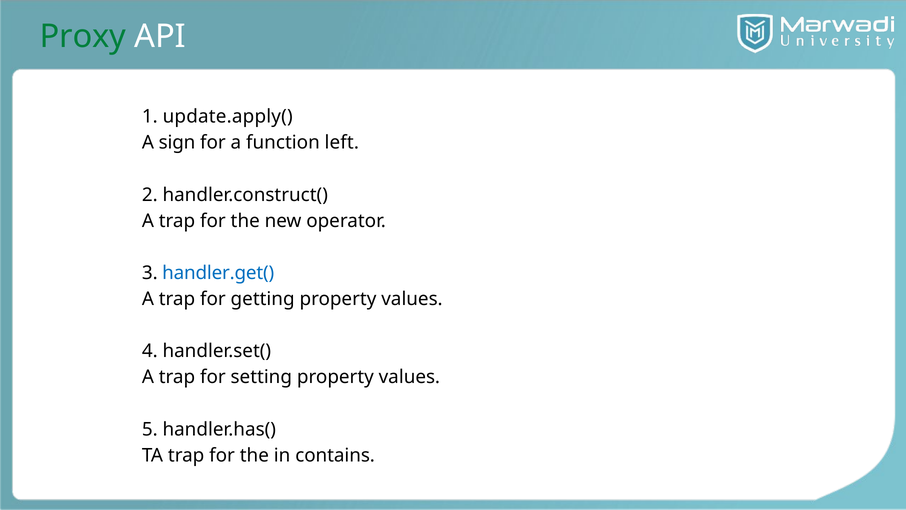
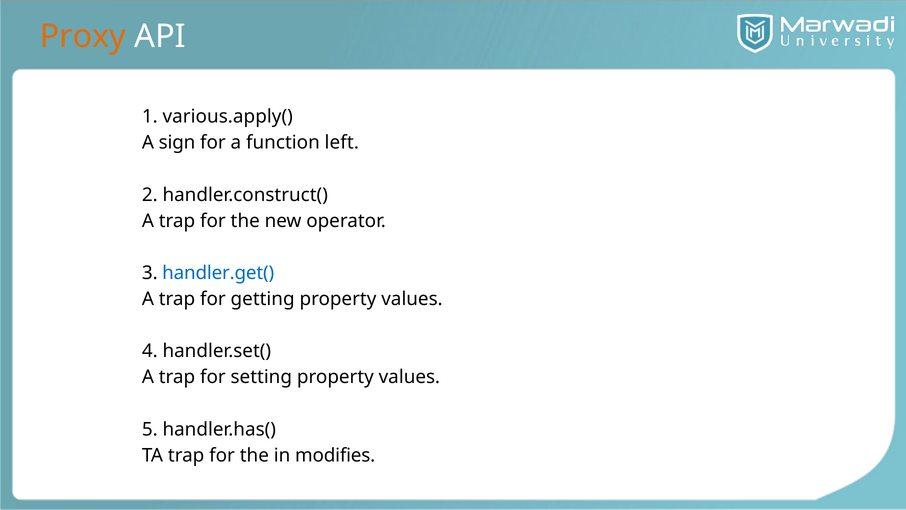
Proxy colour: green -> orange (83, 36)
update.apply(: update.apply( -> various.apply( (228, 117)
contains: contains -> modifies (335, 455)
